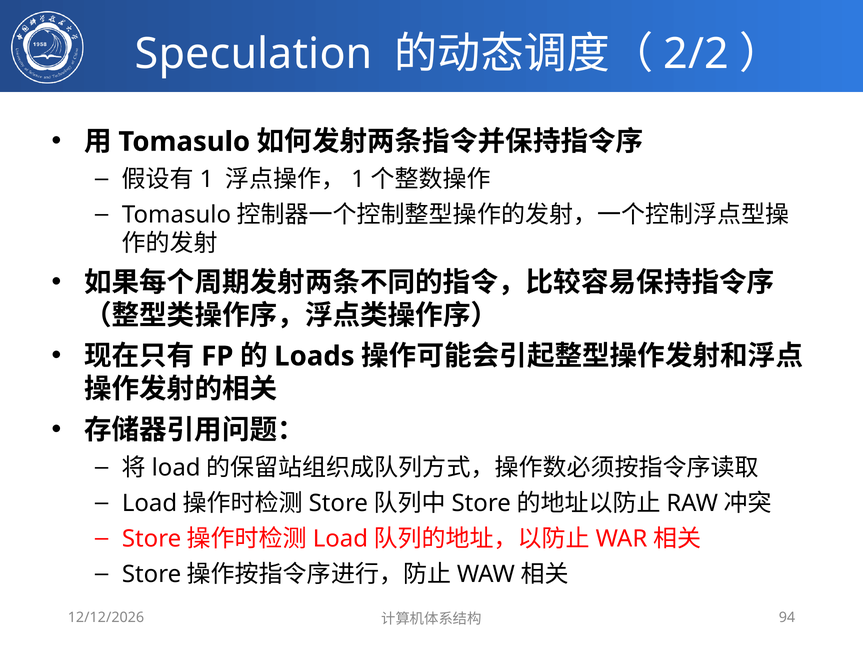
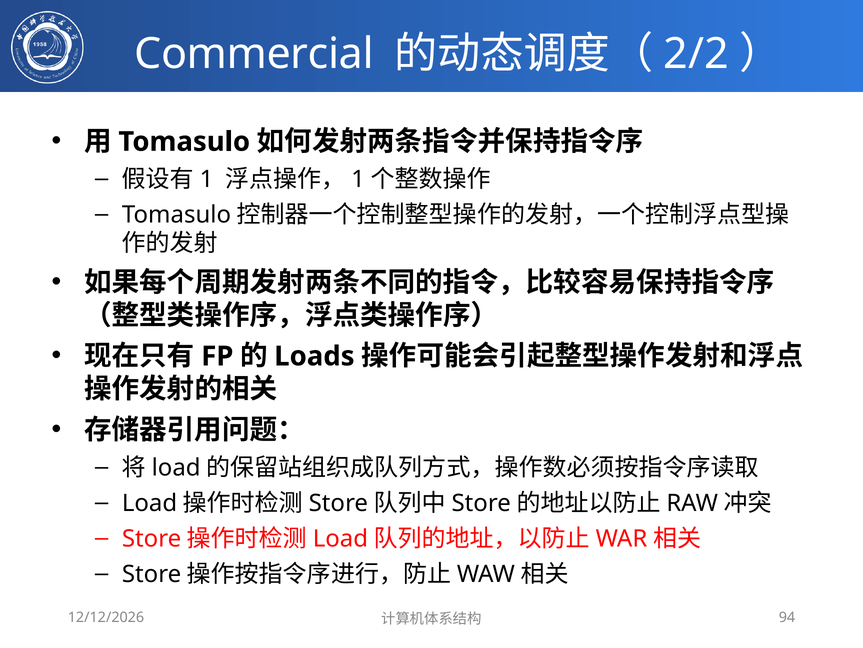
Speculation: Speculation -> Commercial (254, 54)
